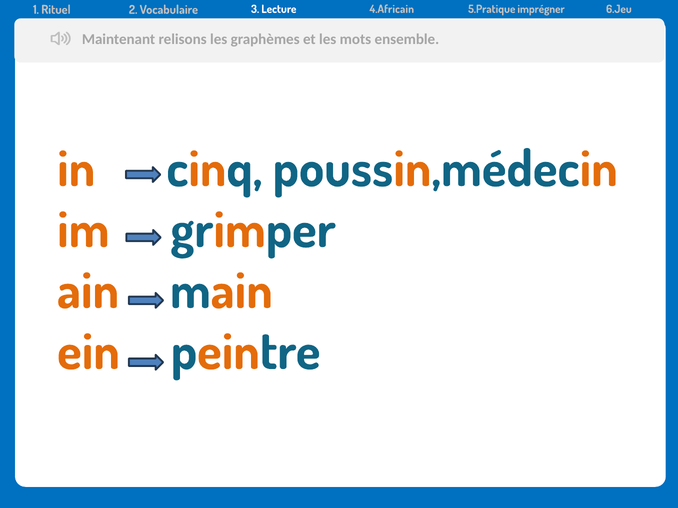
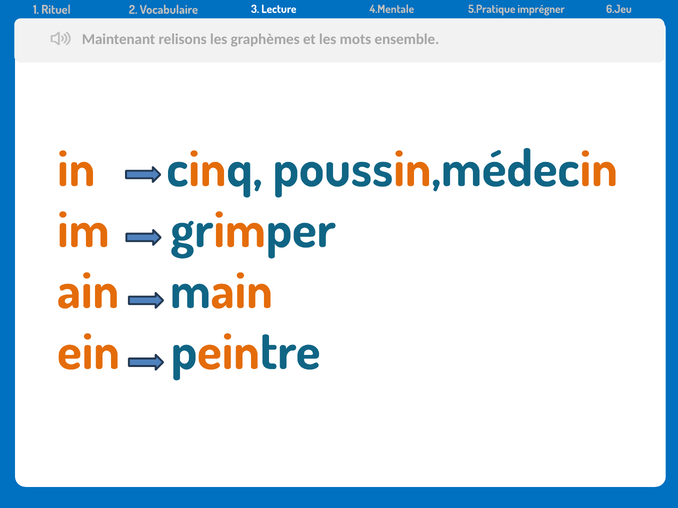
4.Africain: 4.Africain -> 4.Mentale (392, 9)
